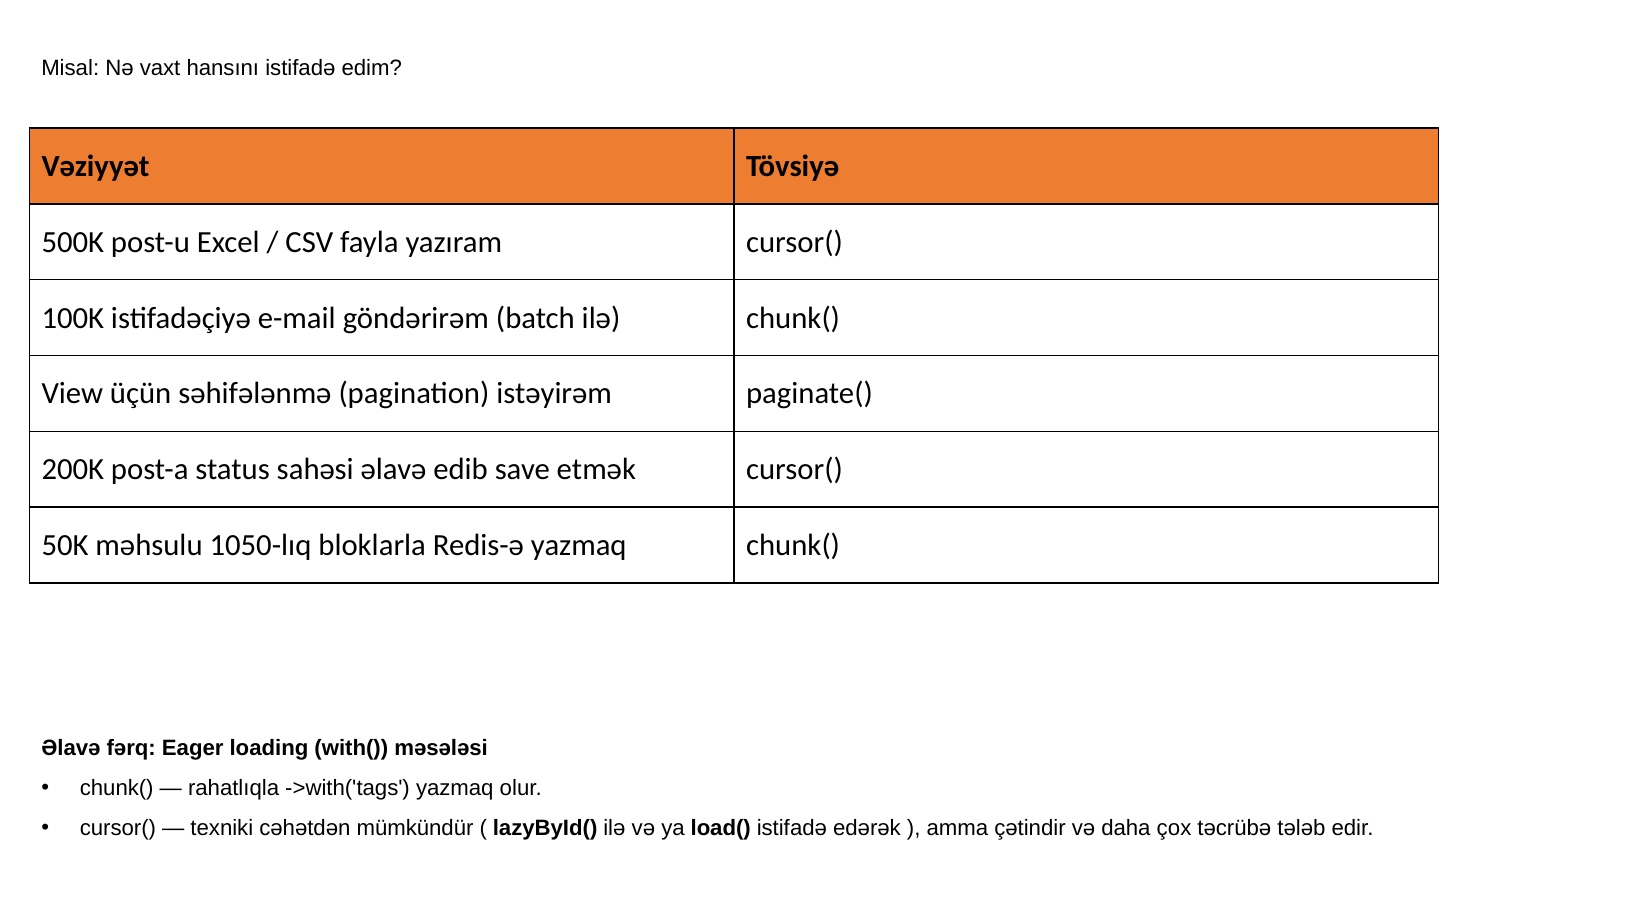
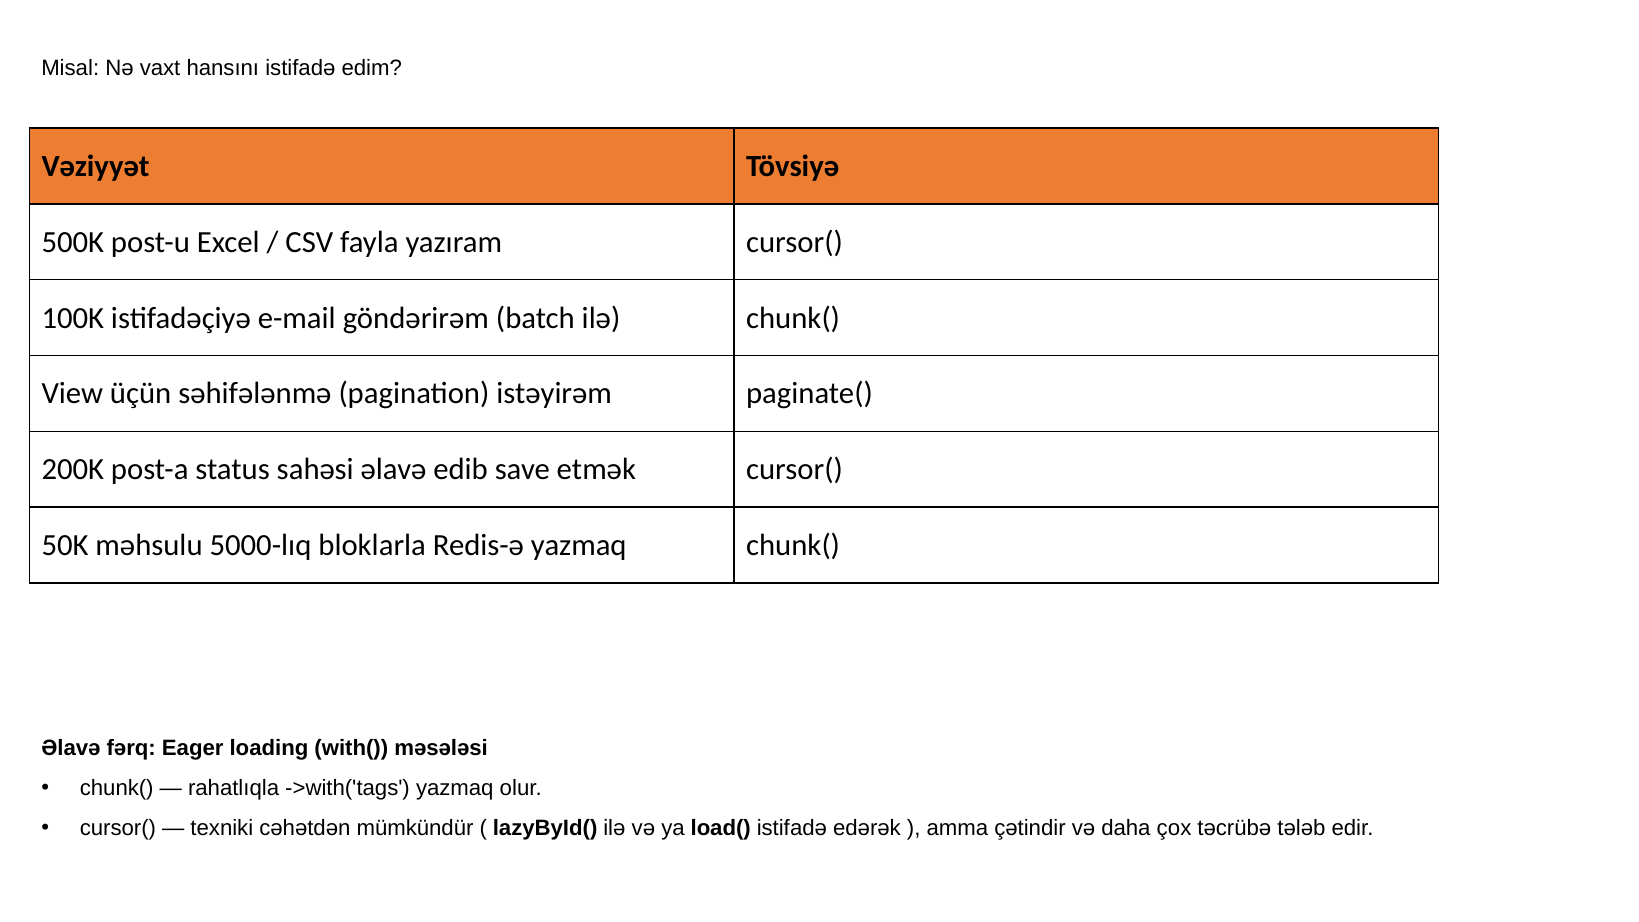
1050-lıq: 1050-lıq -> 5000-lıq (260, 545)
